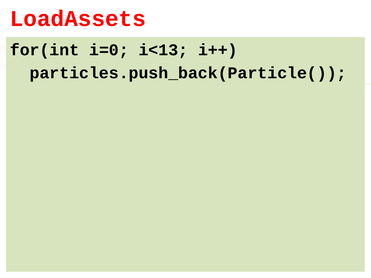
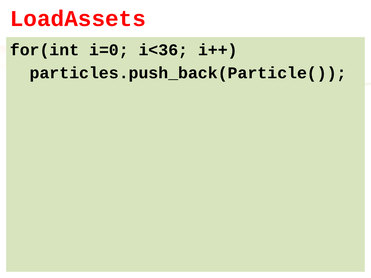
i<13: i<13 -> i<36 (163, 50)
